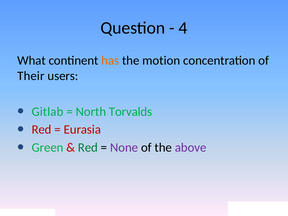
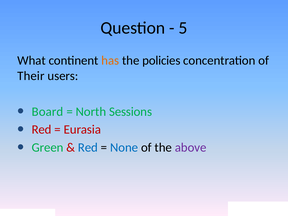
4: 4 -> 5 (183, 28)
motion: motion -> policies (161, 60)
Gitlab: Gitlab -> Board (48, 112)
Torvalds: Torvalds -> Sessions (131, 112)
Red colour: green -> blue (88, 147)
None colour: purple -> blue (124, 147)
